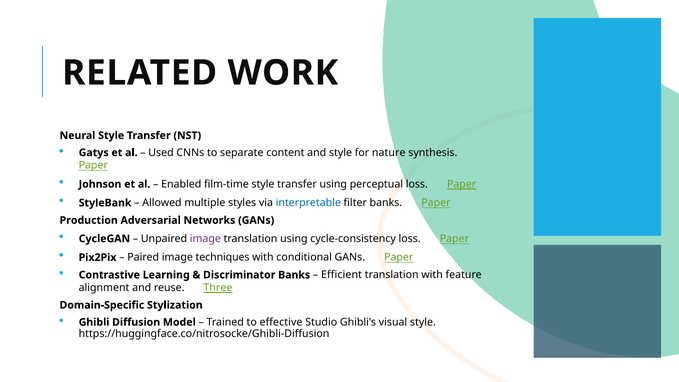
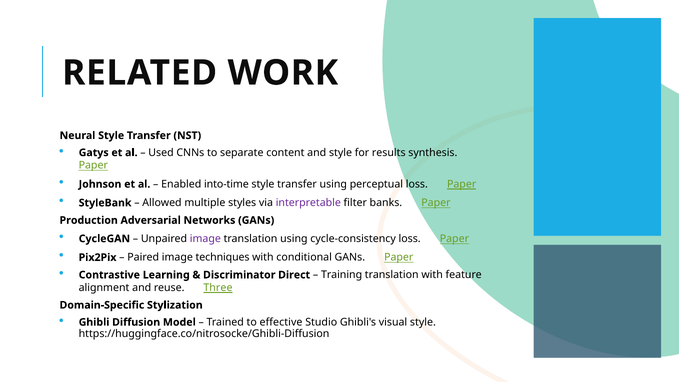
nature: nature -> results (389, 153)
film-time: film-time -> into-time (226, 184)
interpretable colour: blue -> purple (308, 203)
Discriminator Banks: Banks -> Direct (294, 275)
Efficient: Efficient -> Training (342, 275)
